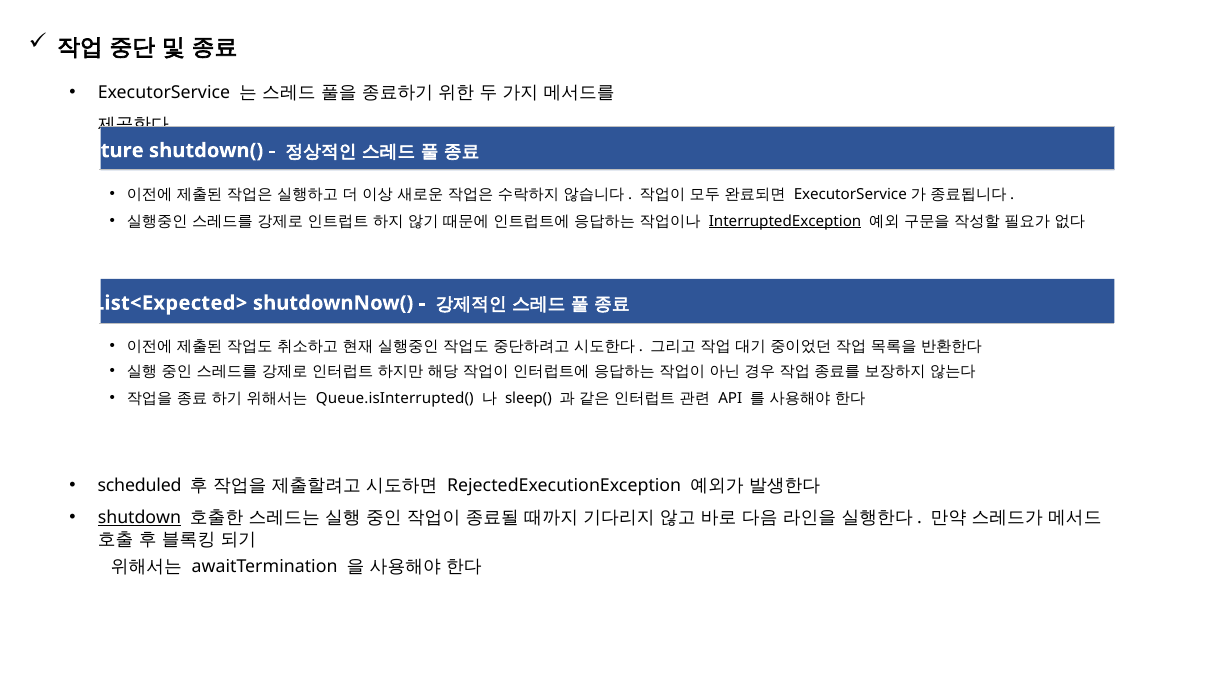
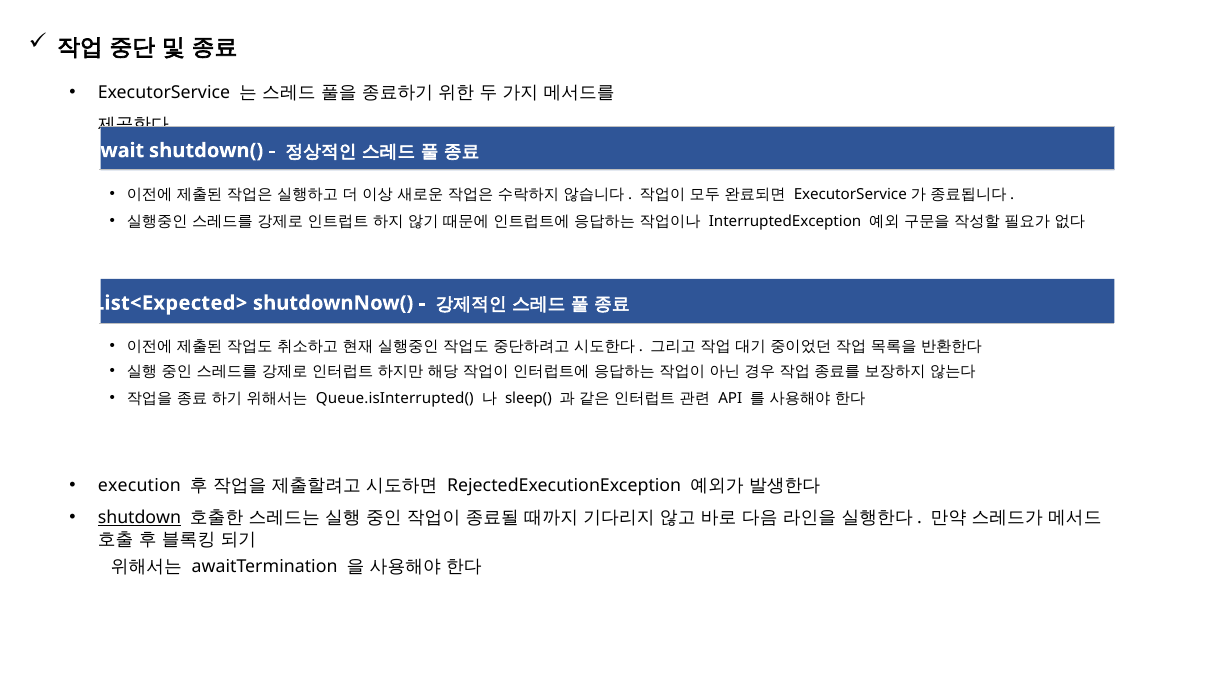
ture: ture -> wait (122, 151)
InterruptedException underline: present -> none (785, 221)
scheduled: scheduled -> execution (139, 485)
